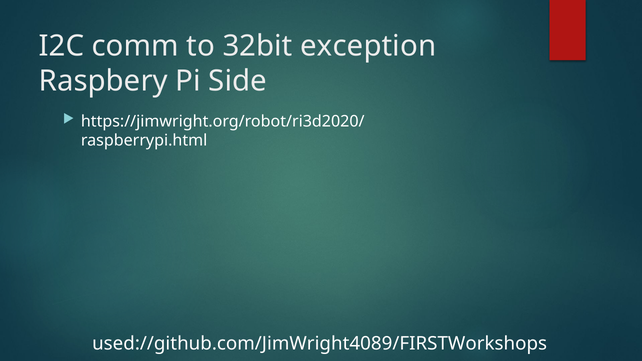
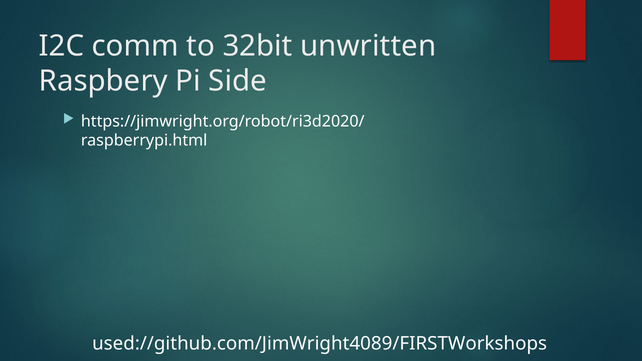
exception: exception -> unwritten (368, 46)
